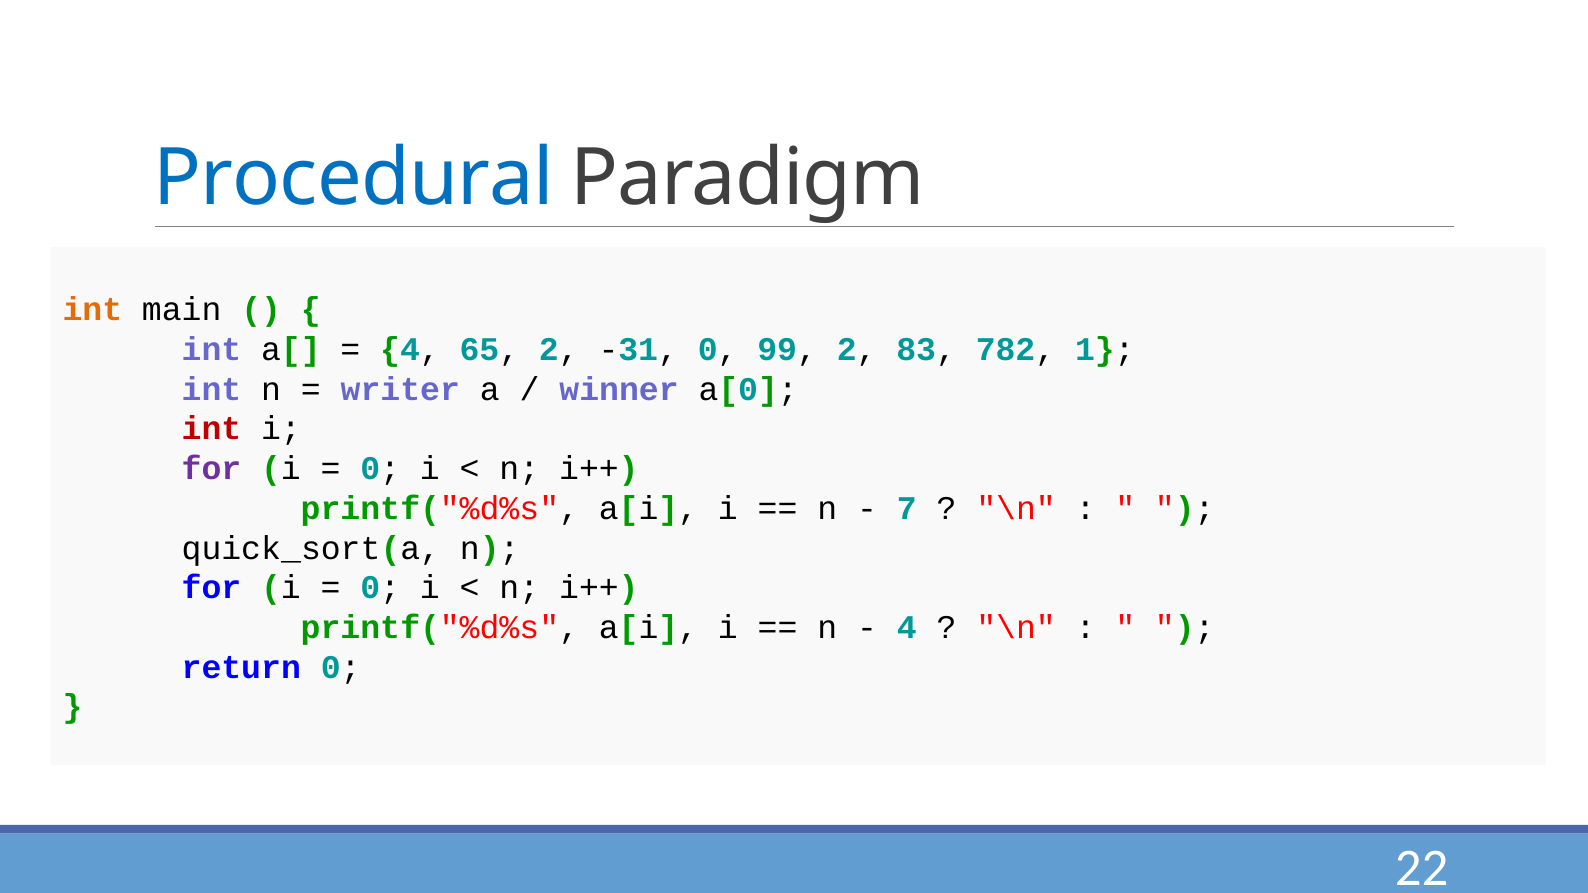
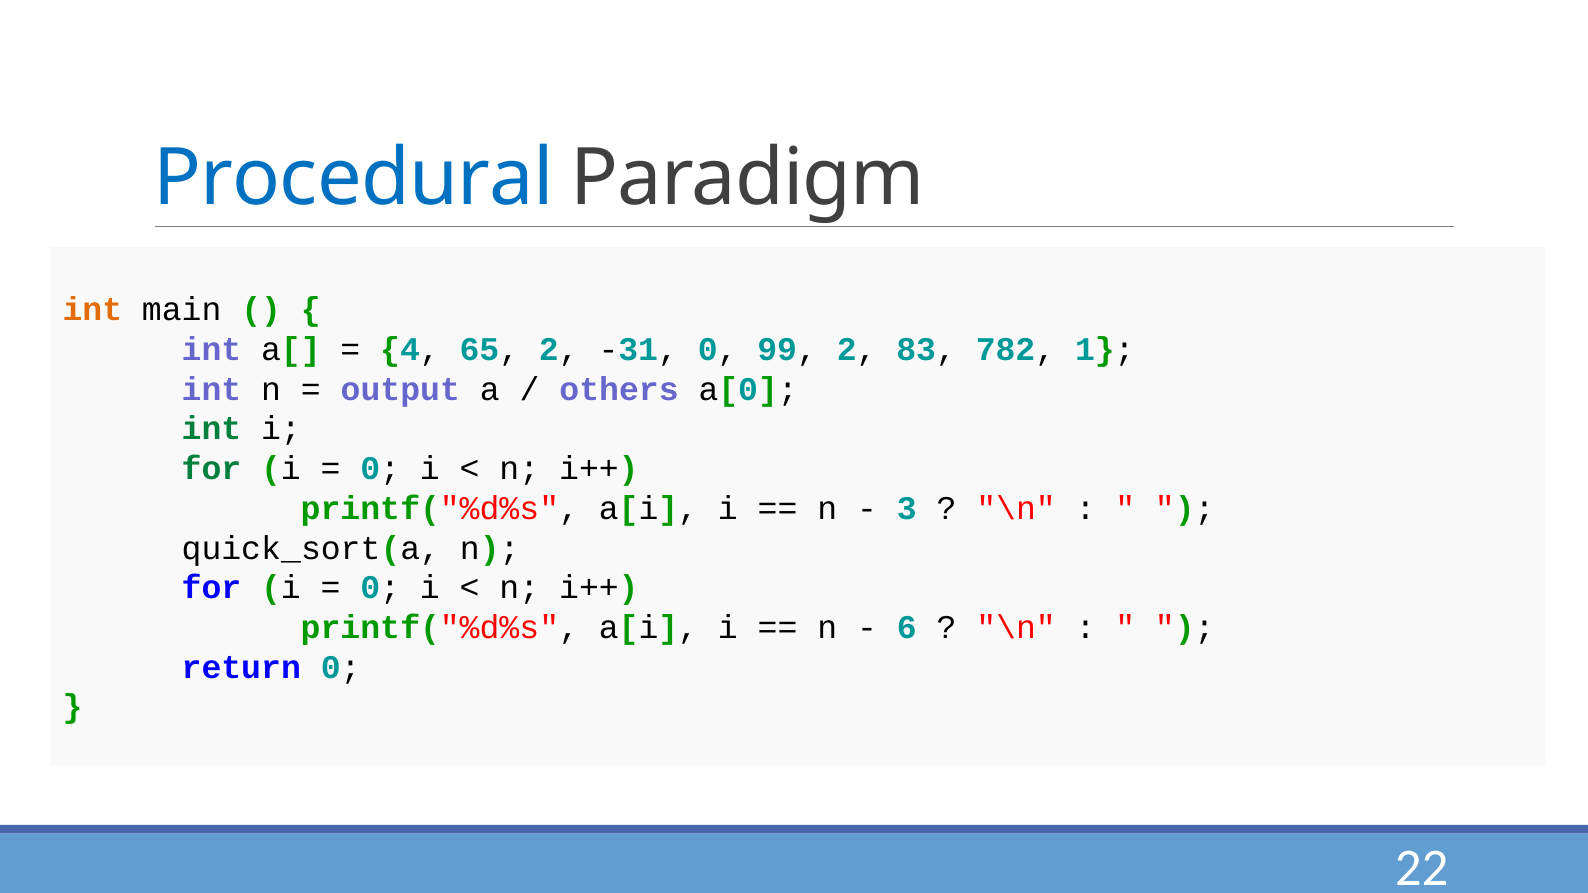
writer: writer -> output (400, 389)
winner: winner -> others (619, 389)
int colour: red -> green (211, 429)
for colour: purple -> green (211, 469)
7: 7 -> 3 (907, 509)
4: 4 -> 6 (907, 628)
